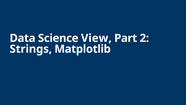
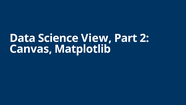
Strings: Strings -> Canvas (31, 49)
